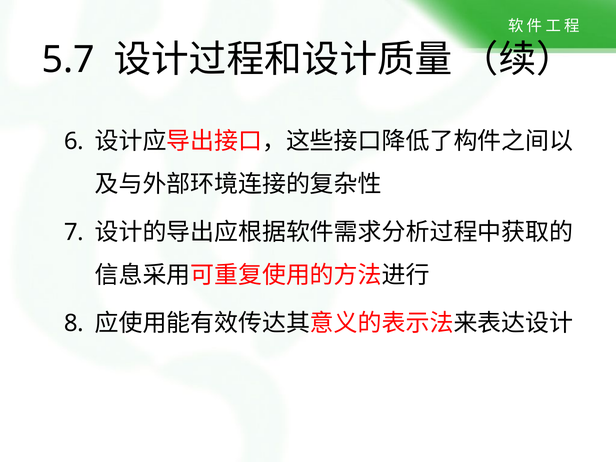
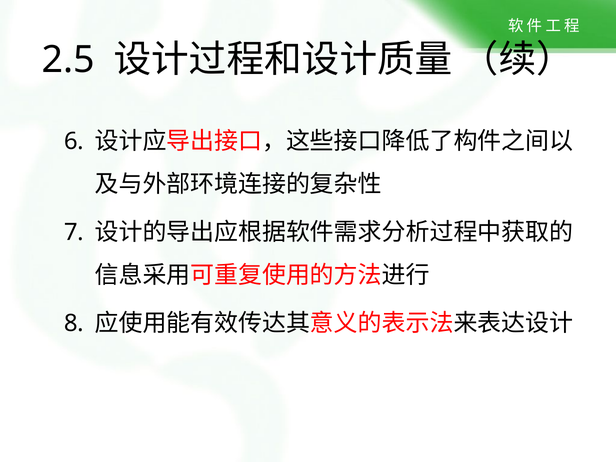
5.7: 5.7 -> 2.5 (68, 60)
